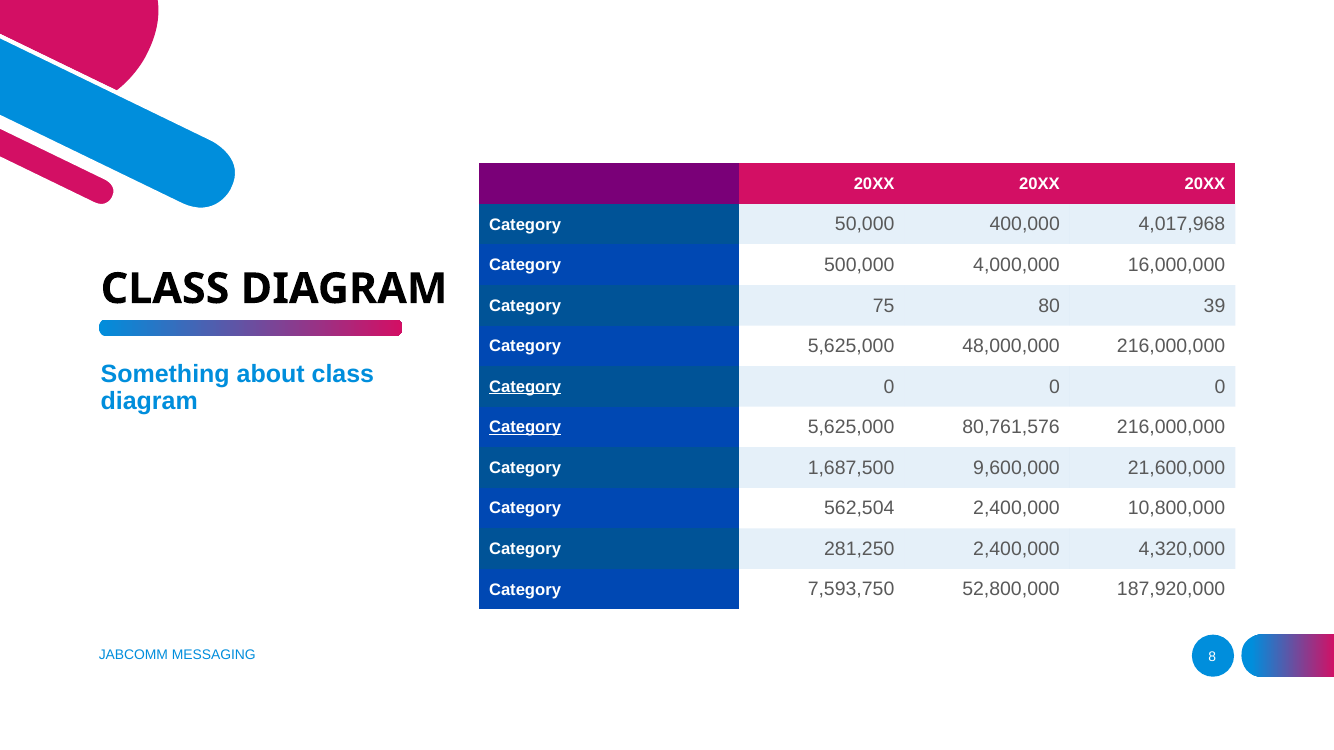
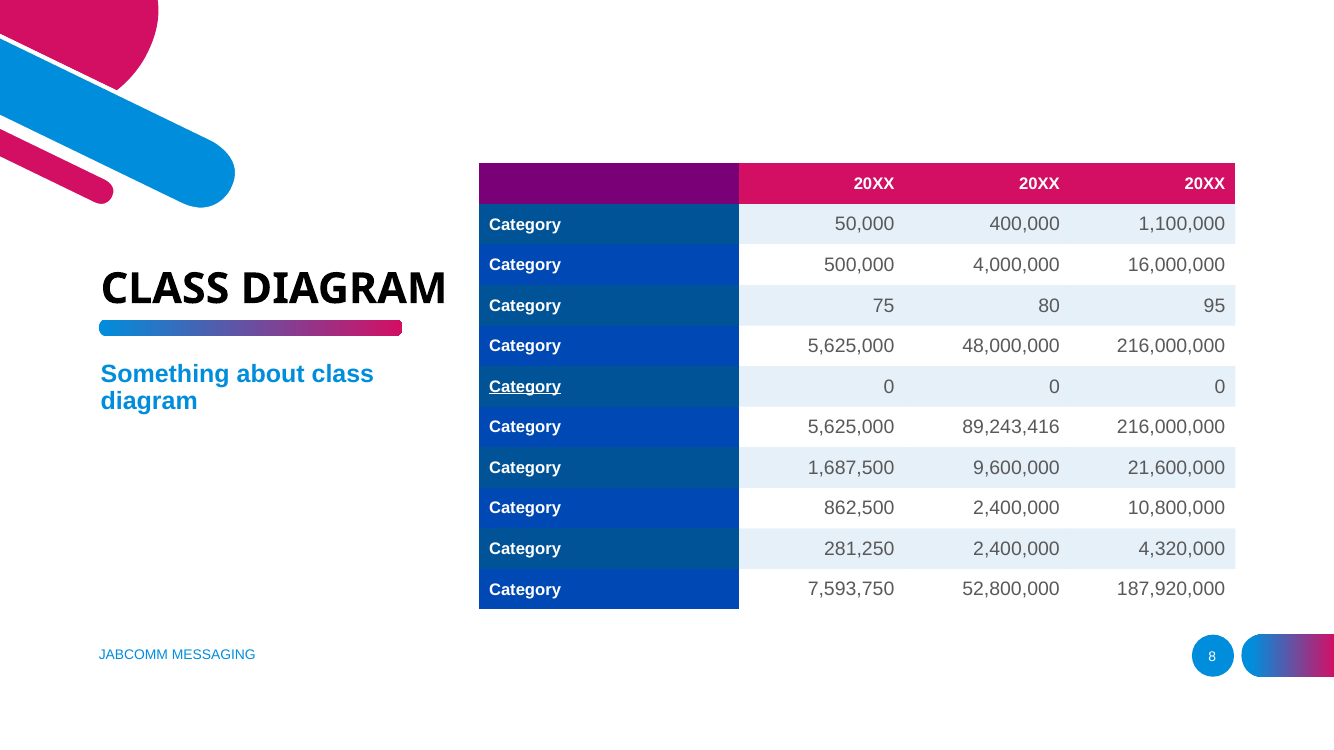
4,017,968: 4,017,968 -> 1,100,000 (1182, 225)
39: 39 -> 95 (1215, 306)
Category underline: present -> none (525, 428)
80,761,576: 80,761,576 -> 89,243,416 (1011, 427)
562,504: 562,504 -> 862,500 (859, 509)
